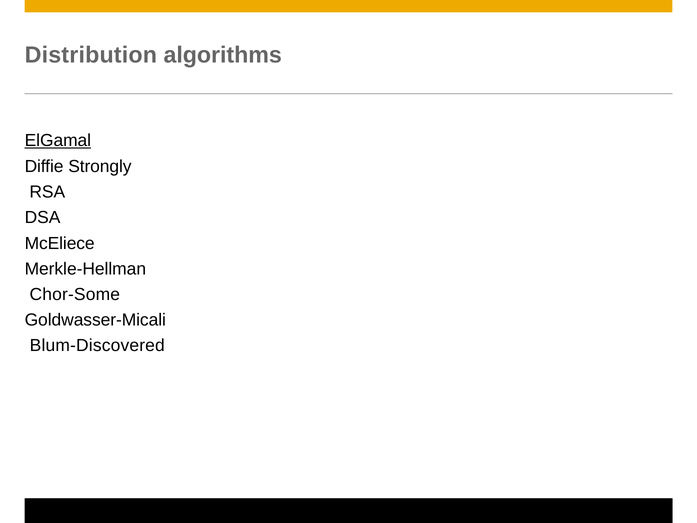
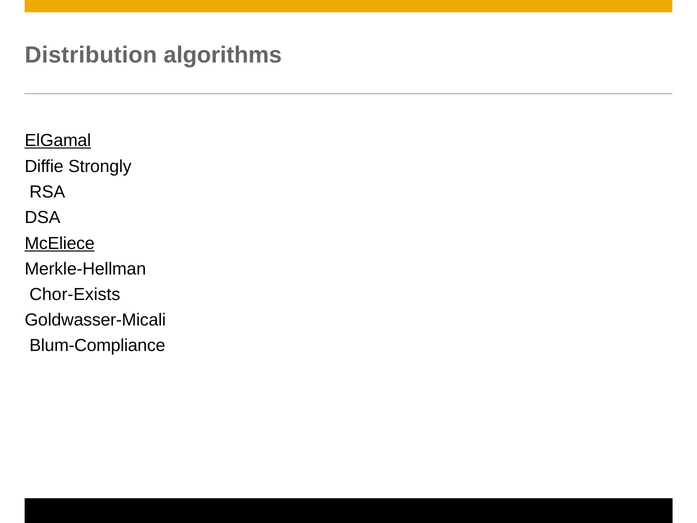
McEliece underline: none -> present (60, 243)
Chor-Some: Chor-Some -> Chor-Exists (75, 294)
Blum-Discovered: Blum-Discovered -> Blum-Compliance (97, 346)
